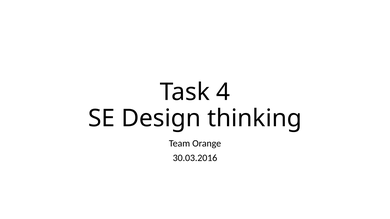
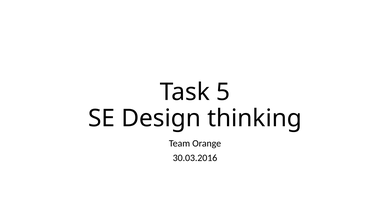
4: 4 -> 5 (223, 92)
